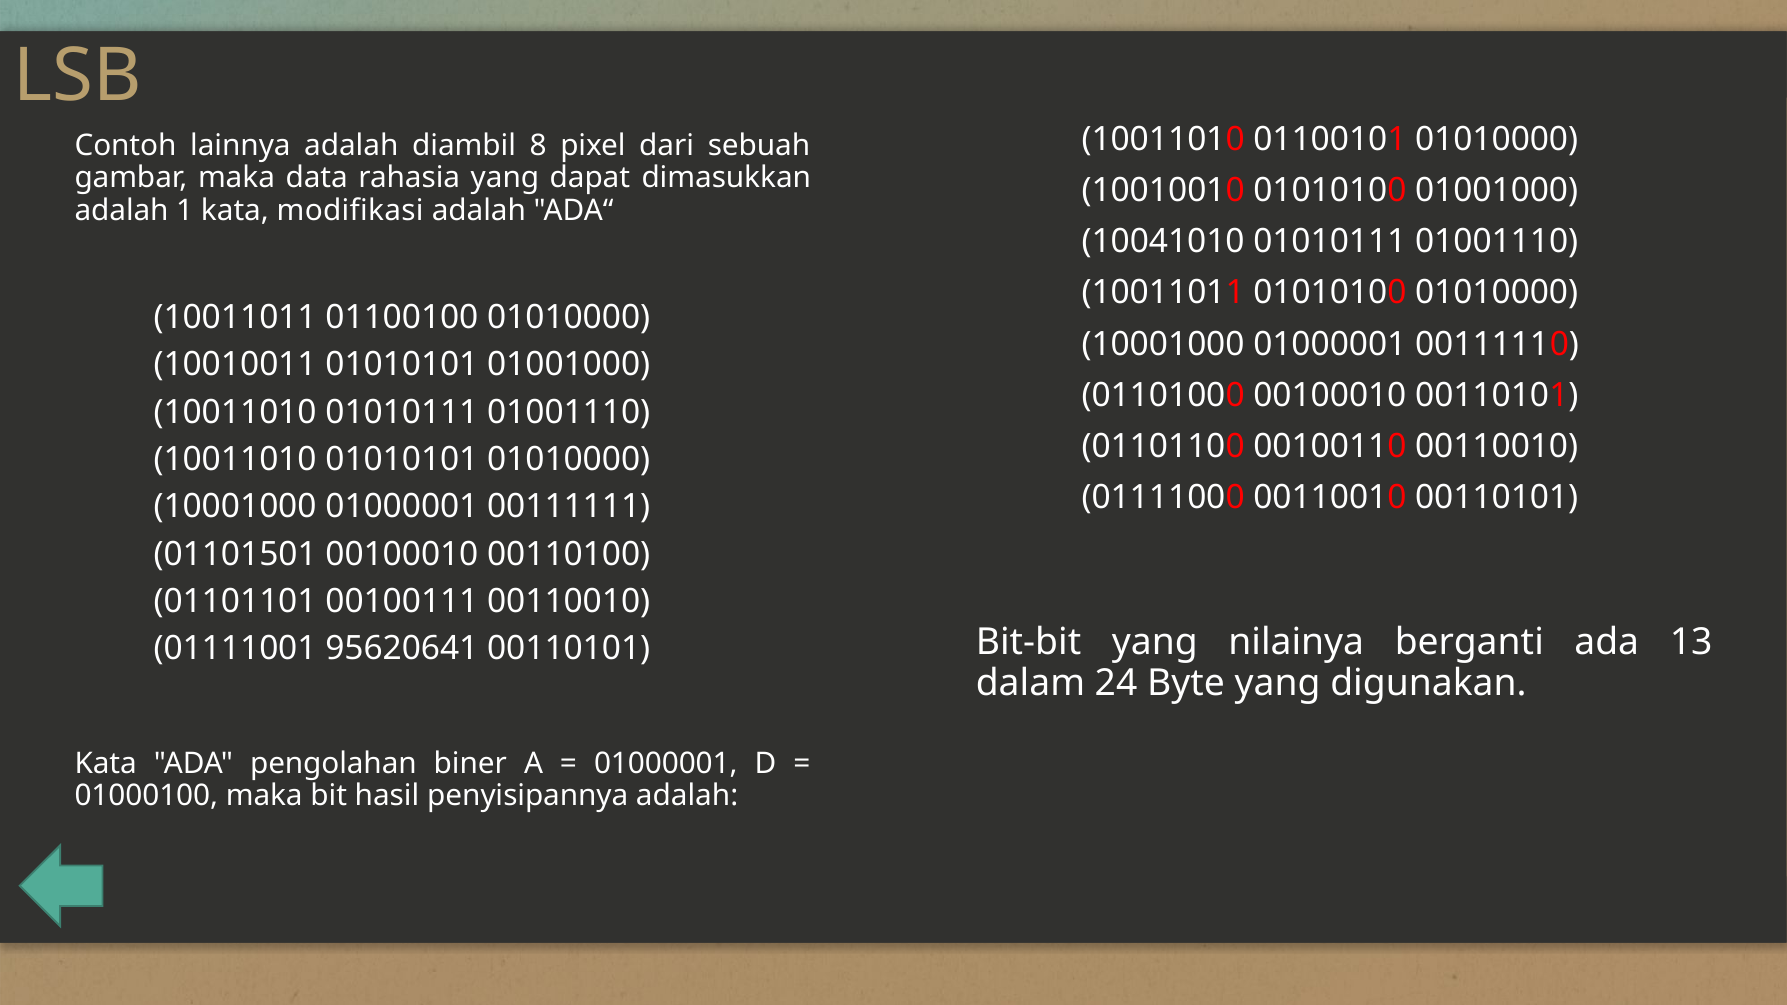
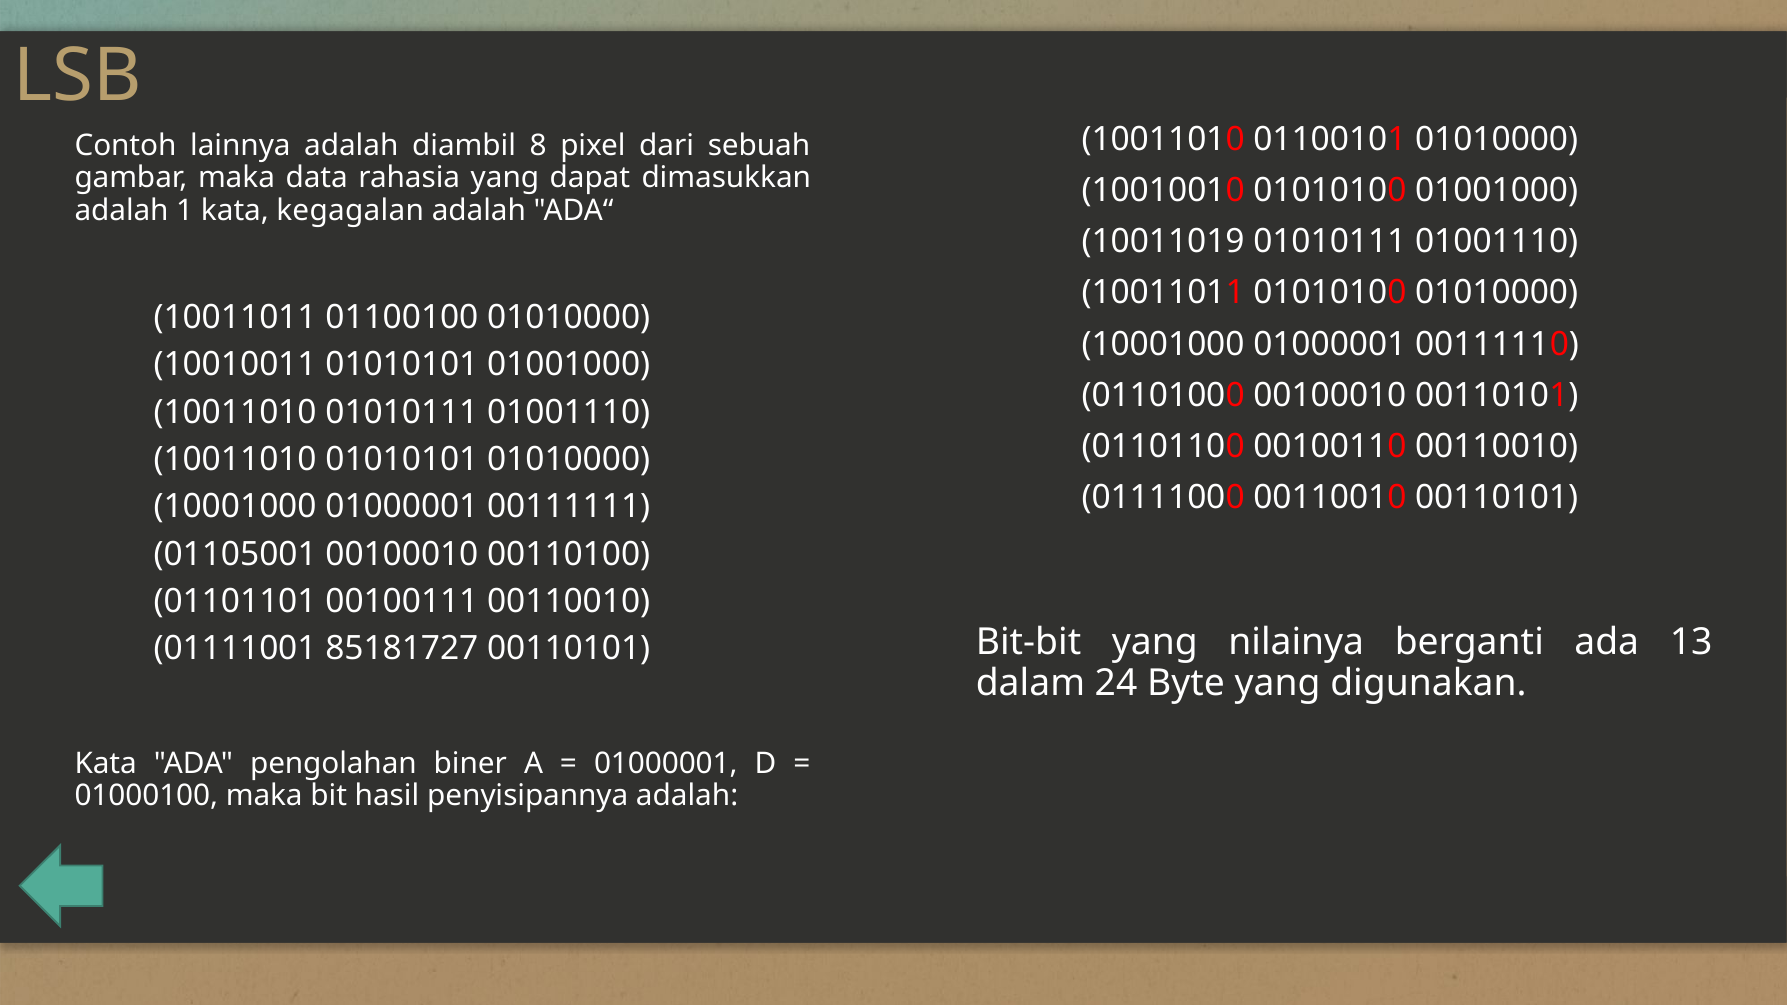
modifikasi: modifikasi -> kegagalan (350, 210)
10041010: 10041010 -> 10011019 (1163, 242)
01101501: 01101501 -> 01105001 (235, 554)
95620641: 95620641 -> 85181727 (402, 649)
